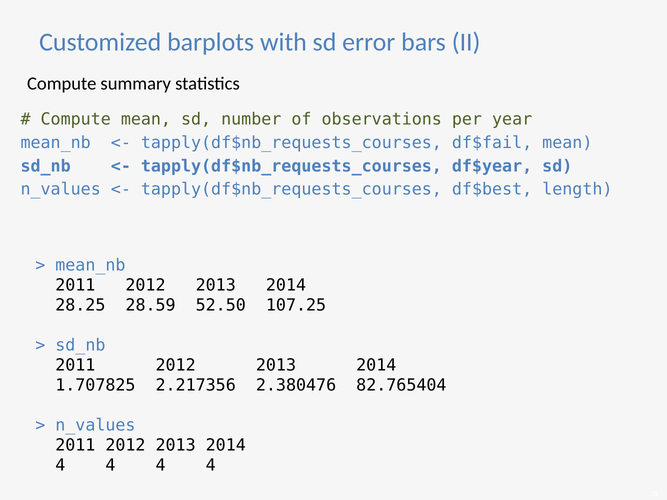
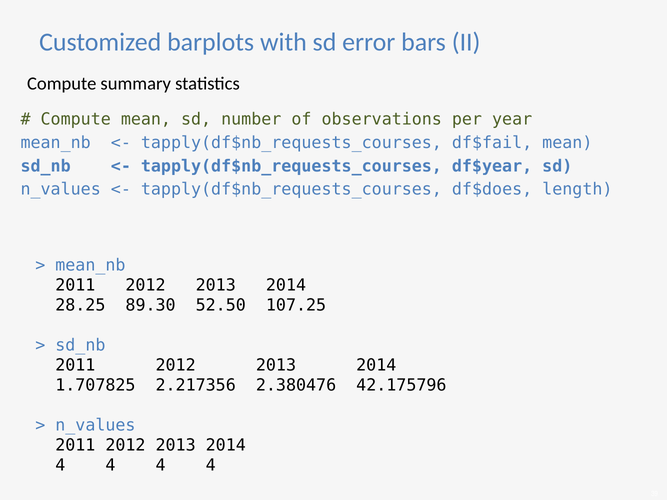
df$best: df$best -> df$does (492, 190)
28.59: 28.59 -> 89.30 (151, 305)
82.765404: 82.765404 -> 42.175796 (401, 385)
